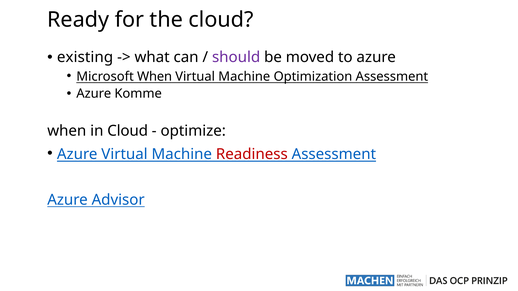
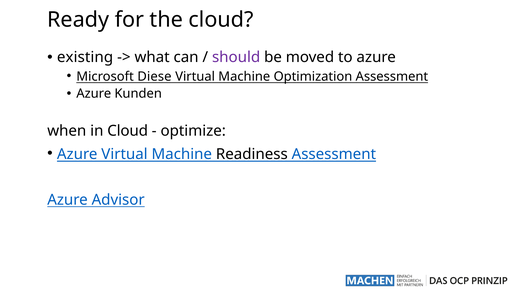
Microsoft When: When -> Diese (154, 77)
Komme: Komme -> Kunden (138, 94)
Readiness colour: red -> black (252, 154)
